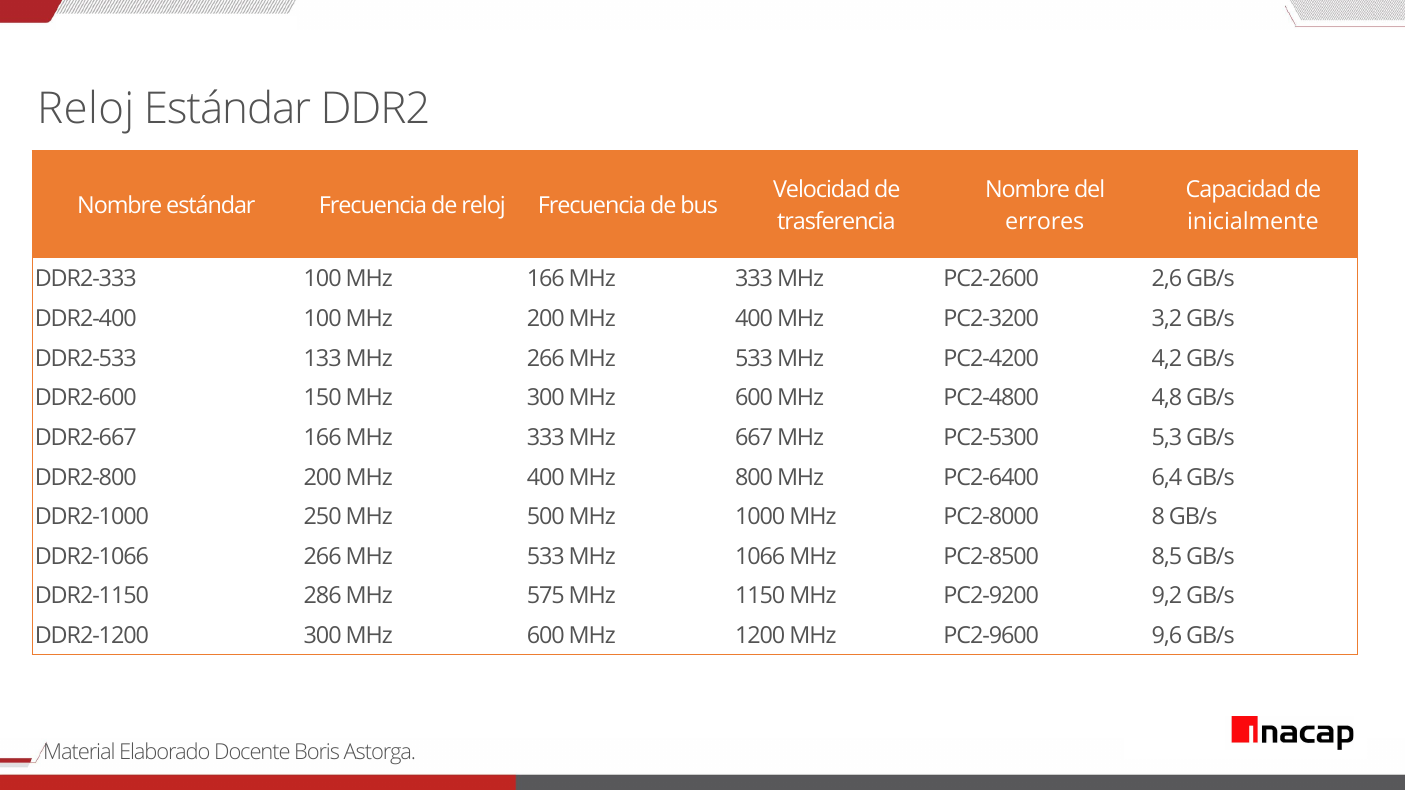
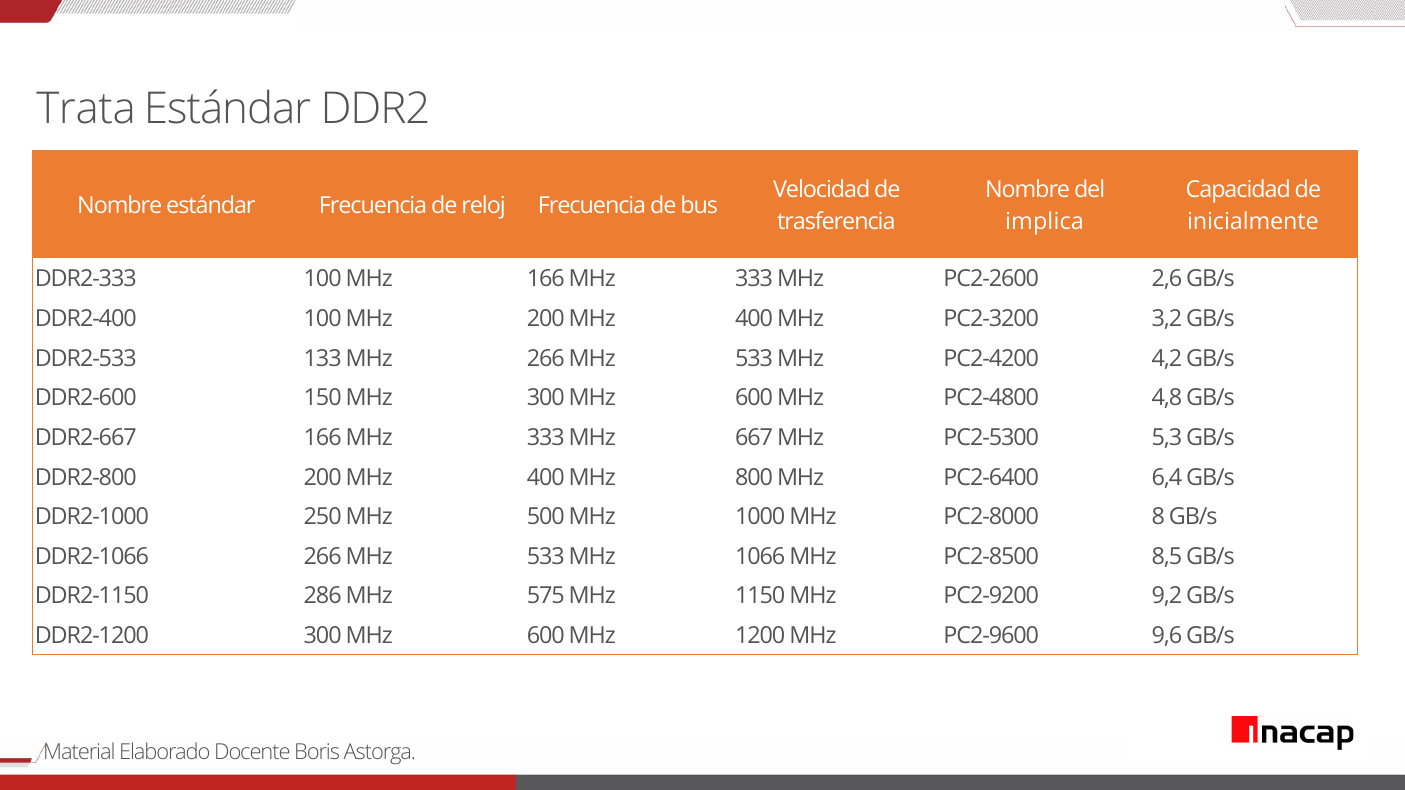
Reloj: Reloj -> Trata (86, 109)
errores: errores -> implica (1045, 222)
